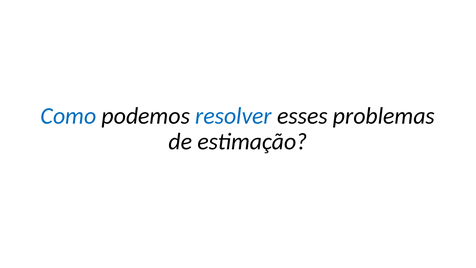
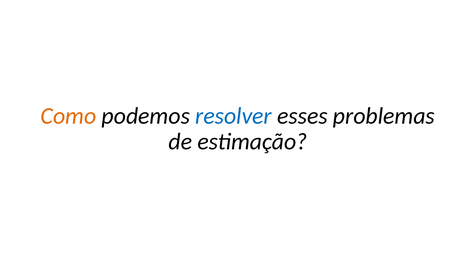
Como colour: blue -> orange (68, 116)
